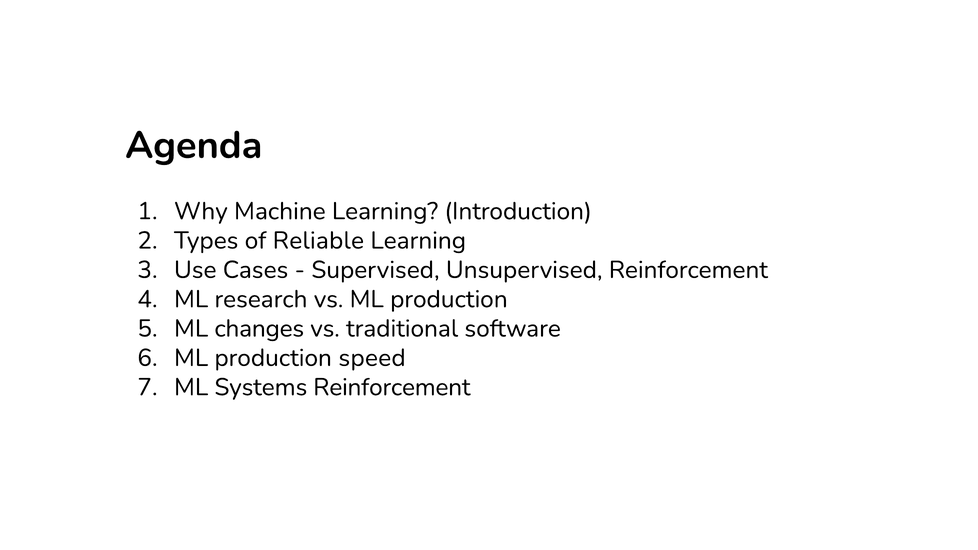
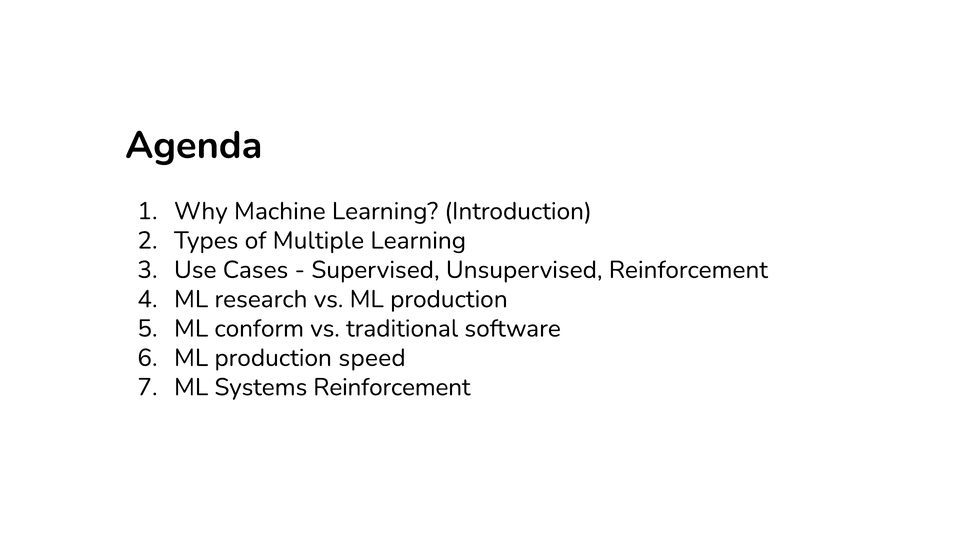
Reliable: Reliable -> Multiple (318, 241)
changes: changes -> conform (259, 329)
